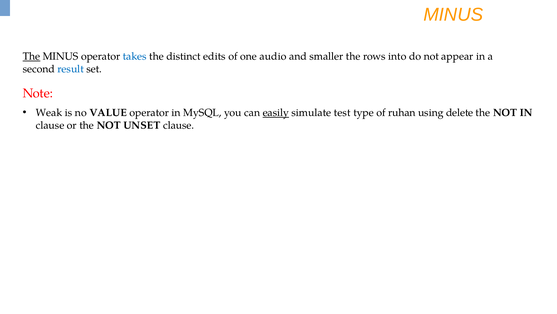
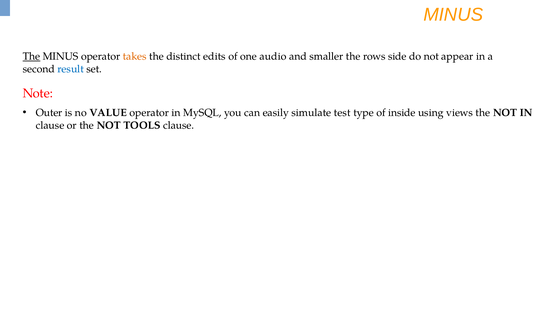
takes colour: blue -> orange (135, 56)
into: into -> side (397, 56)
Weak: Weak -> Outer (49, 113)
easily underline: present -> none (276, 113)
ruhan: ruhan -> inside (402, 113)
delete: delete -> views (460, 113)
UNSET: UNSET -> TOOLS (142, 125)
